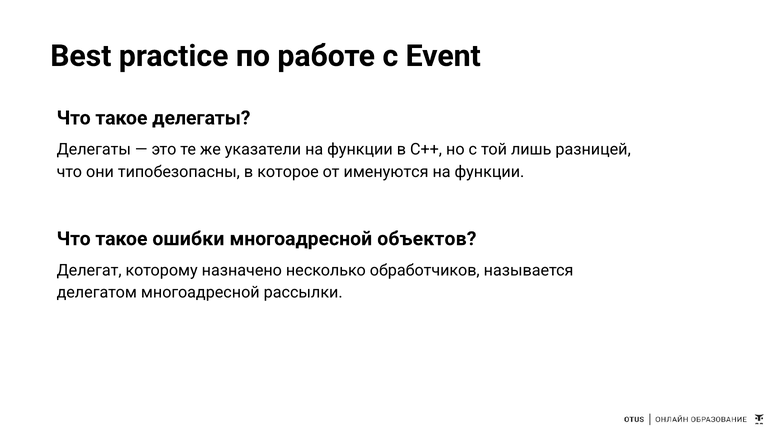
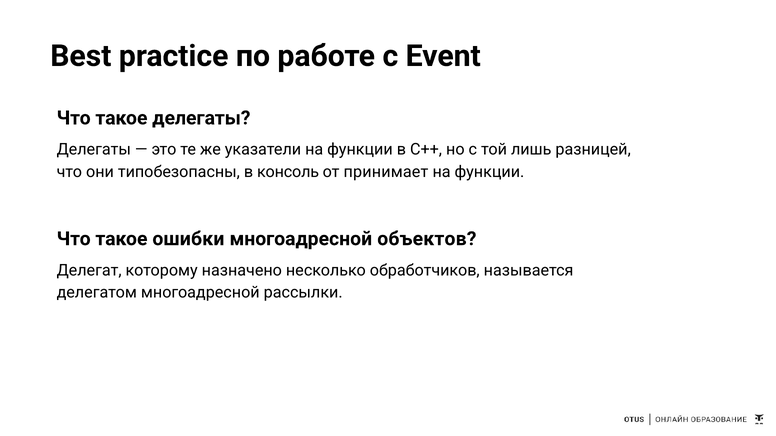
которое: которое -> консоль (288, 172)
именуются: именуются -> принимает (386, 172)
